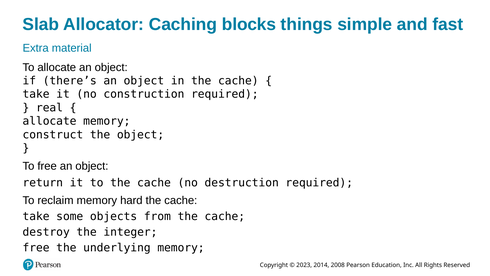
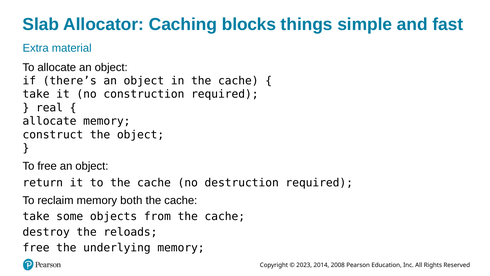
hard: hard -> both (131, 200)
integer: integer -> reloads (130, 232)
